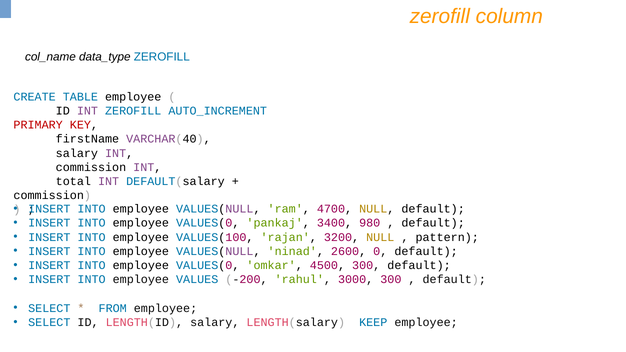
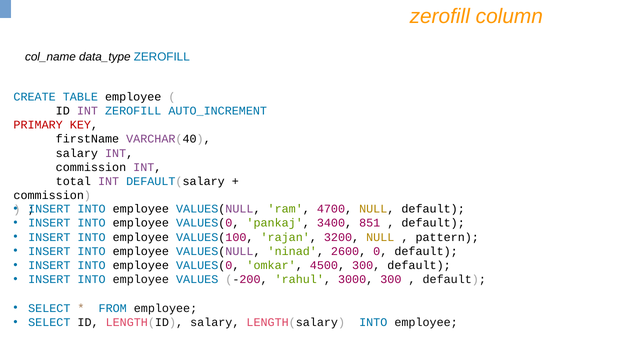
980: 980 -> 851 (370, 223)
LENGTH(salary KEEP: KEEP -> INTO (373, 322)
